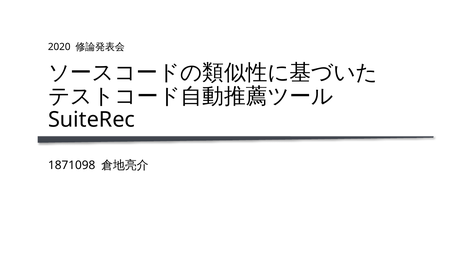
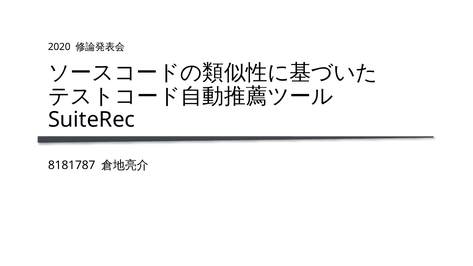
1871098: 1871098 -> 8181787 (72, 165)
